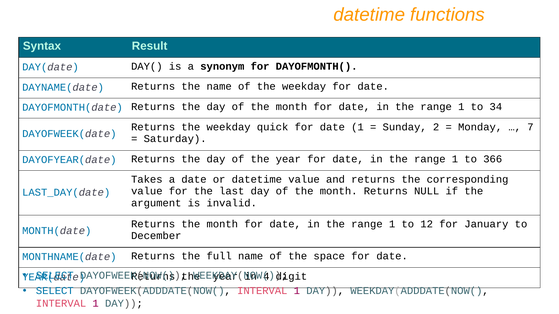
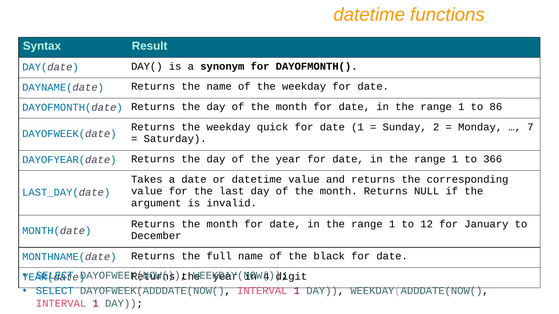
34: 34 -> 86 (496, 107)
space: space -> black (329, 256)
